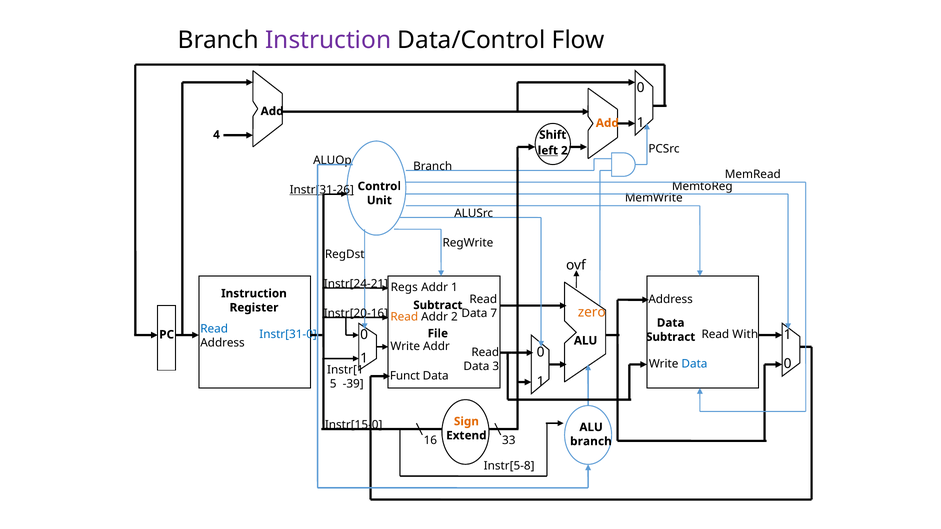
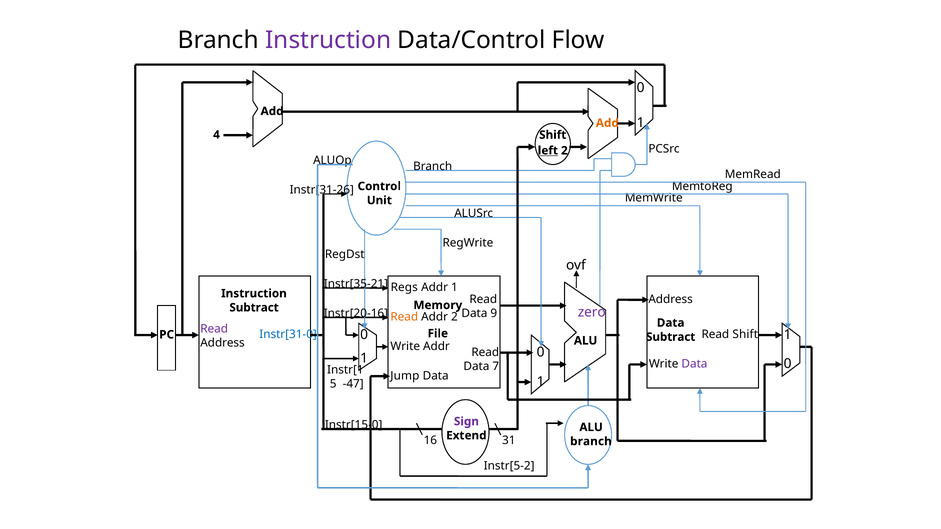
Instr[31-26 underline: present -> none (322, 190)
Instr[24-21: Instr[24-21 -> Instr[35-21 (356, 284)
Subtract: Subtract -> Memory (438, 305)
Register: Register -> Subtract (254, 308)
zero colour: orange -> purple (592, 312)
7: 7 -> 9 (494, 314)
Read colour: blue -> purple (214, 329)
Read With: With -> Shift (745, 335)
Data colour: blue -> purple (694, 364)
3: 3 -> 7 (496, 367)
Funct: Funct -> Jump (405, 376)
-39: -39 -> -47 (353, 384)
Sign colour: orange -> purple (466, 422)
33: 33 -> 31 (509, 441)
Instr[5-8: Instr[5-8 -> Instr[5-2 (509, 466)
